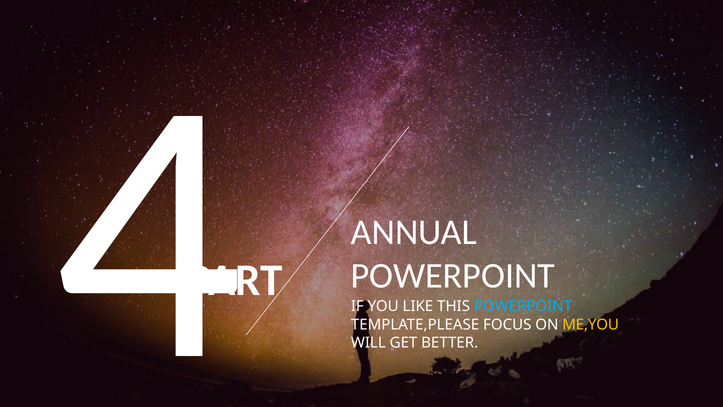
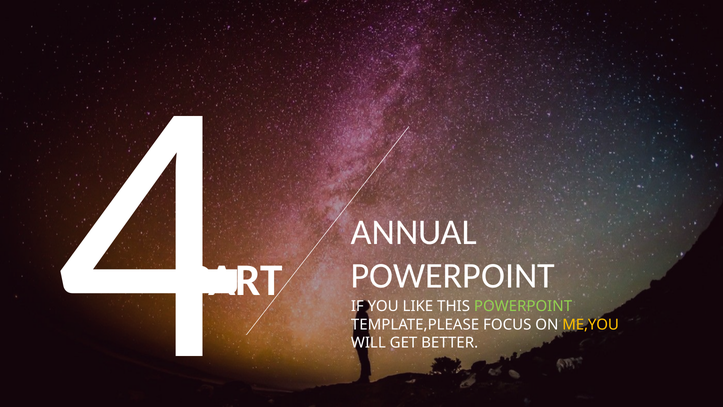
POWERPOINT colour: light blue -> light green (523, 306)
